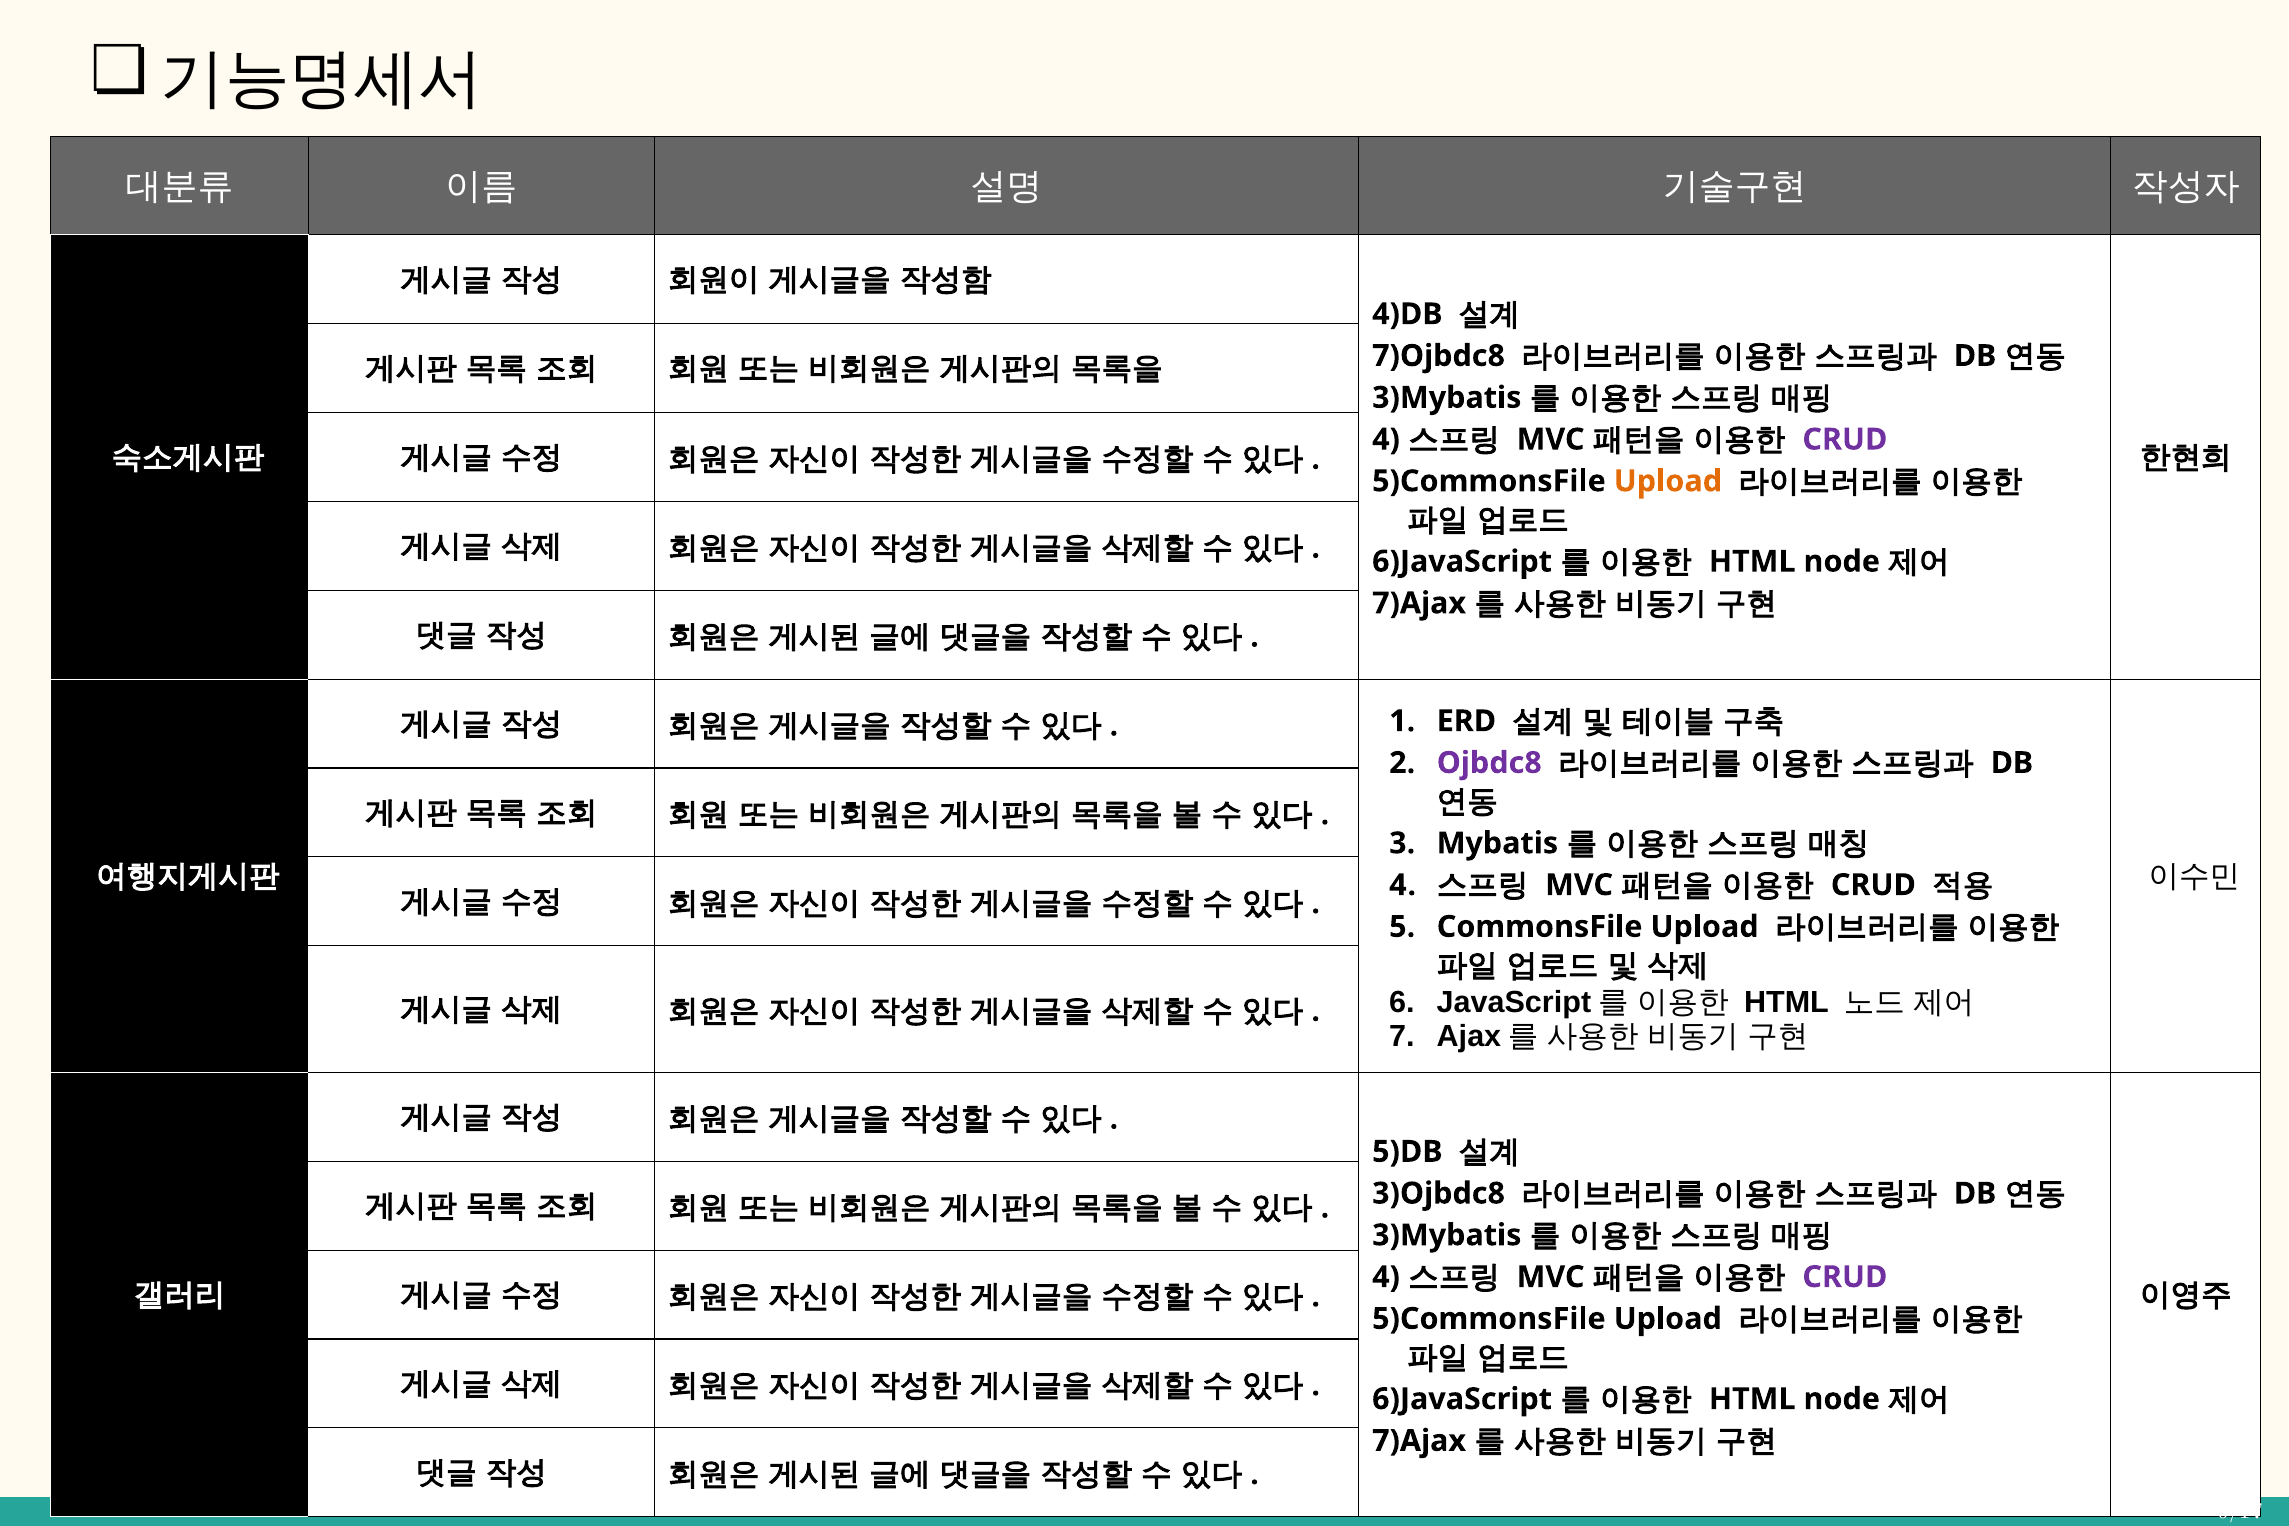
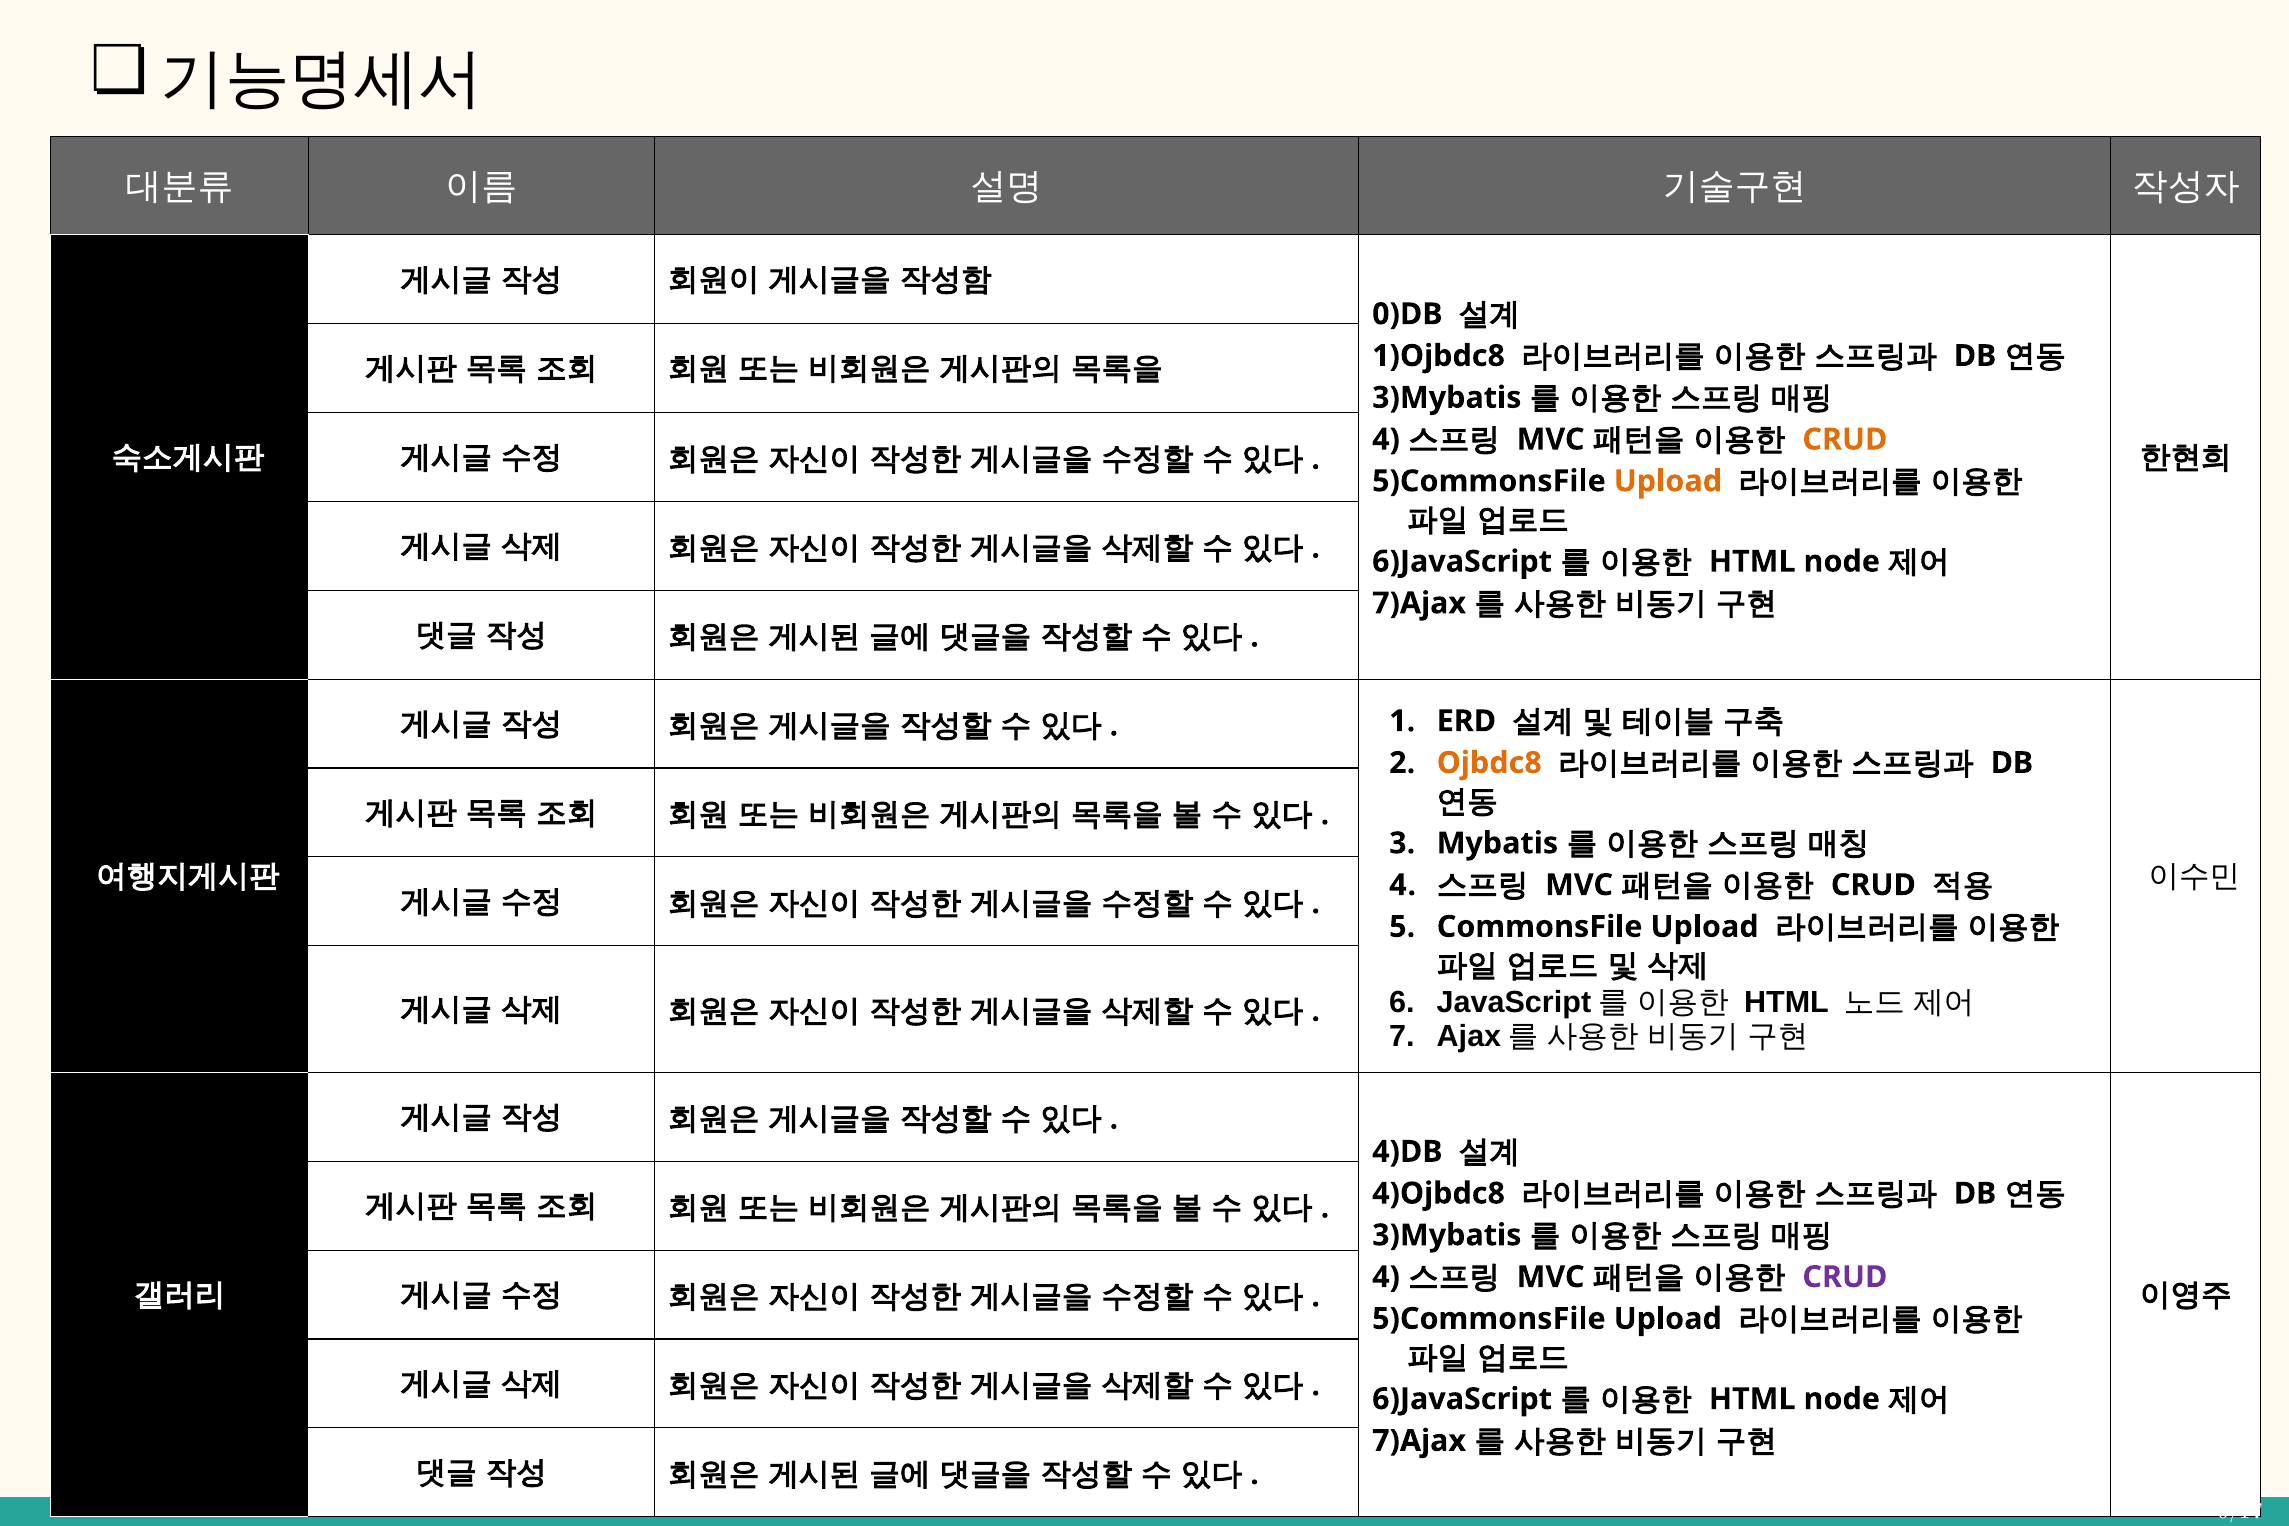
4)DB: 4)DB -> 0)DB (1407, 314)
7)Ojbdc8: 7)Ojbdc8 -> 1)Ojbdc8 (1439, 356)
CRUD colour: purple -> orange (1845, 439)
Ojbdc8 colour: purple -> orange (1489, 763)
5)DB: 5)DB -> 4)DB (1407, 1152)
3)Ojbdc8: 3)Ojbdc8 -> 4)Ojbdc8 (1439, 1193)
